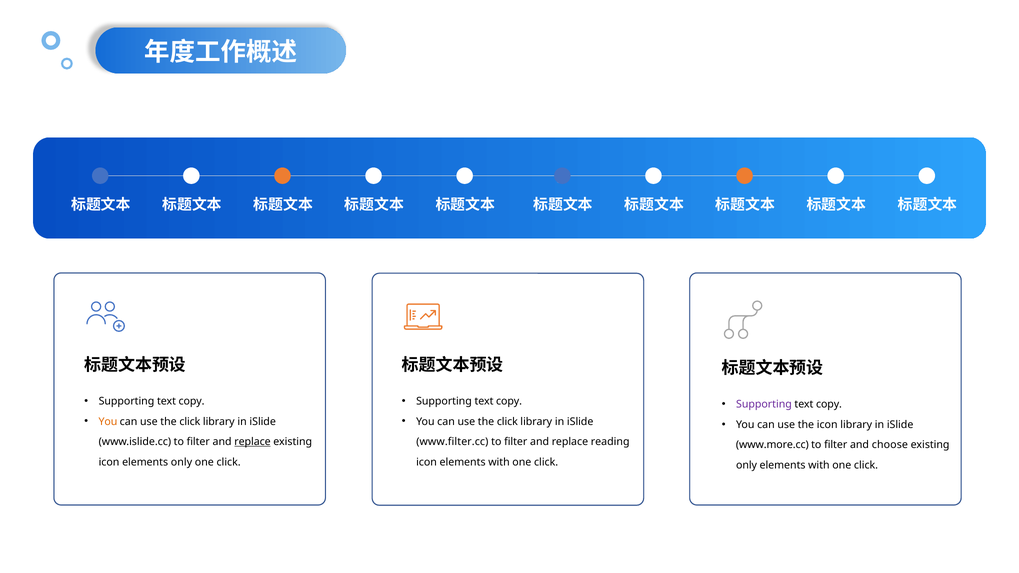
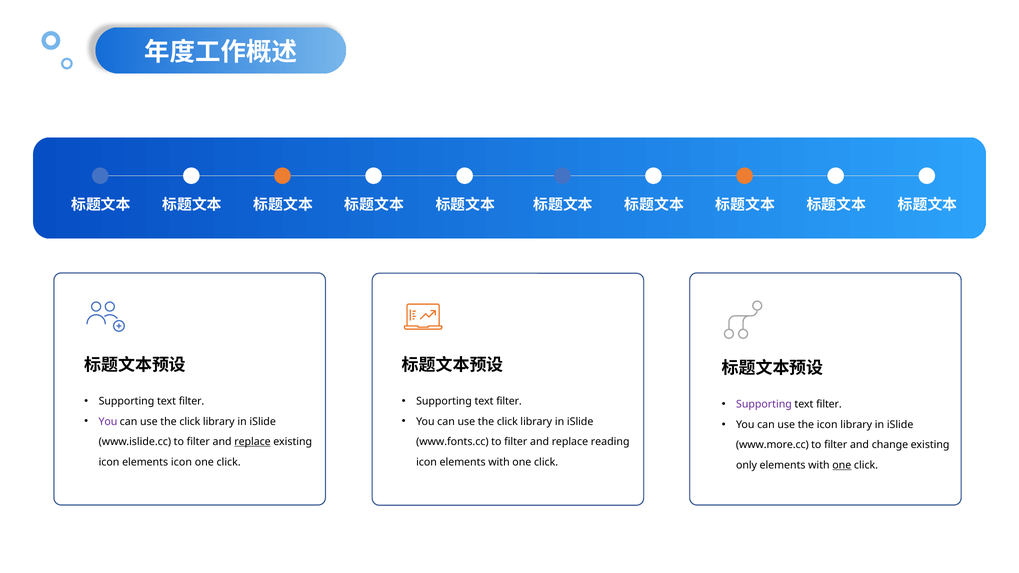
copy: copy -> filter (192, 401)
copy: copy -> filter (509, 401)
copy: copy -> filter (829, 404)
You colour: orange -> purple (108, 422)
www.filter.cc: www.filter.cc -> www.fonts.cc (452, 442)
choose: choose -> change (890, 445)
elements only: only -> icon (181, 462)
one underline: none -> present (842, 465)
